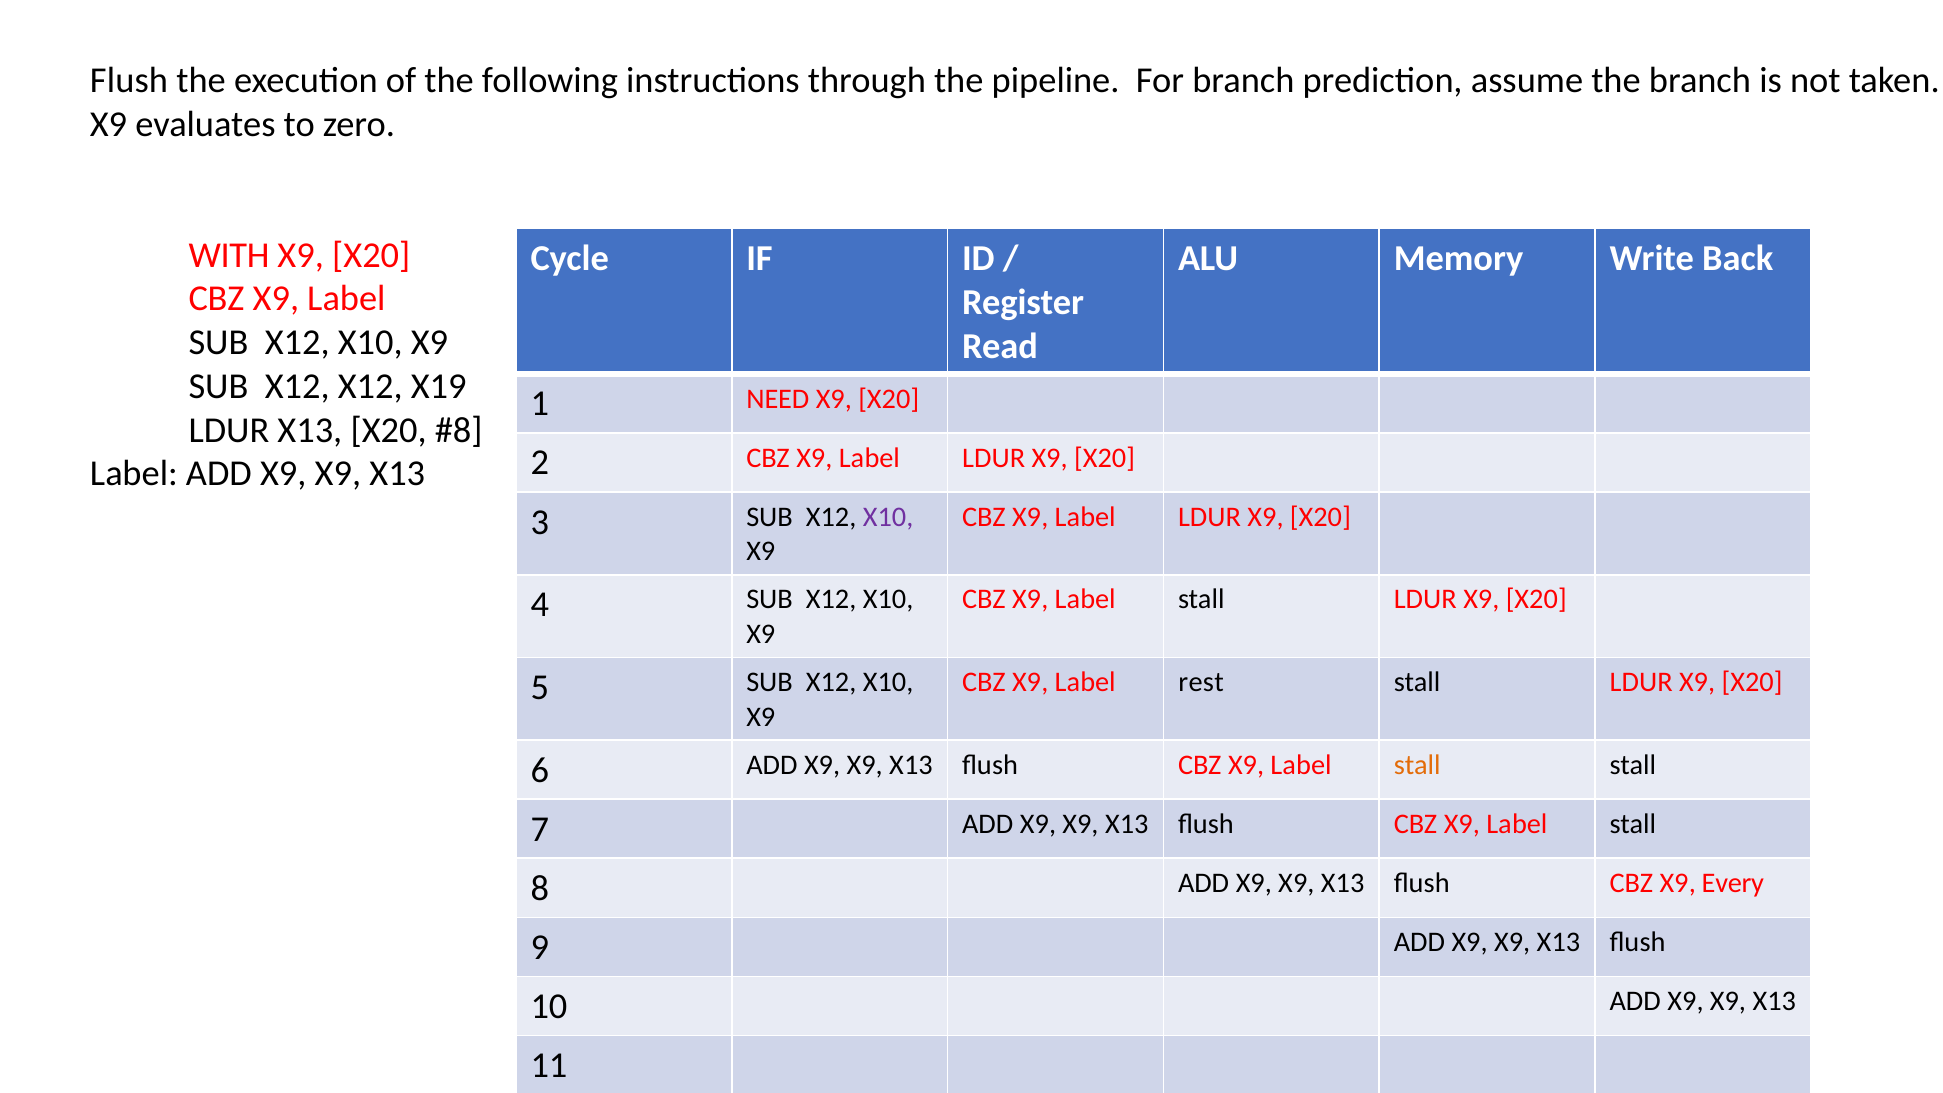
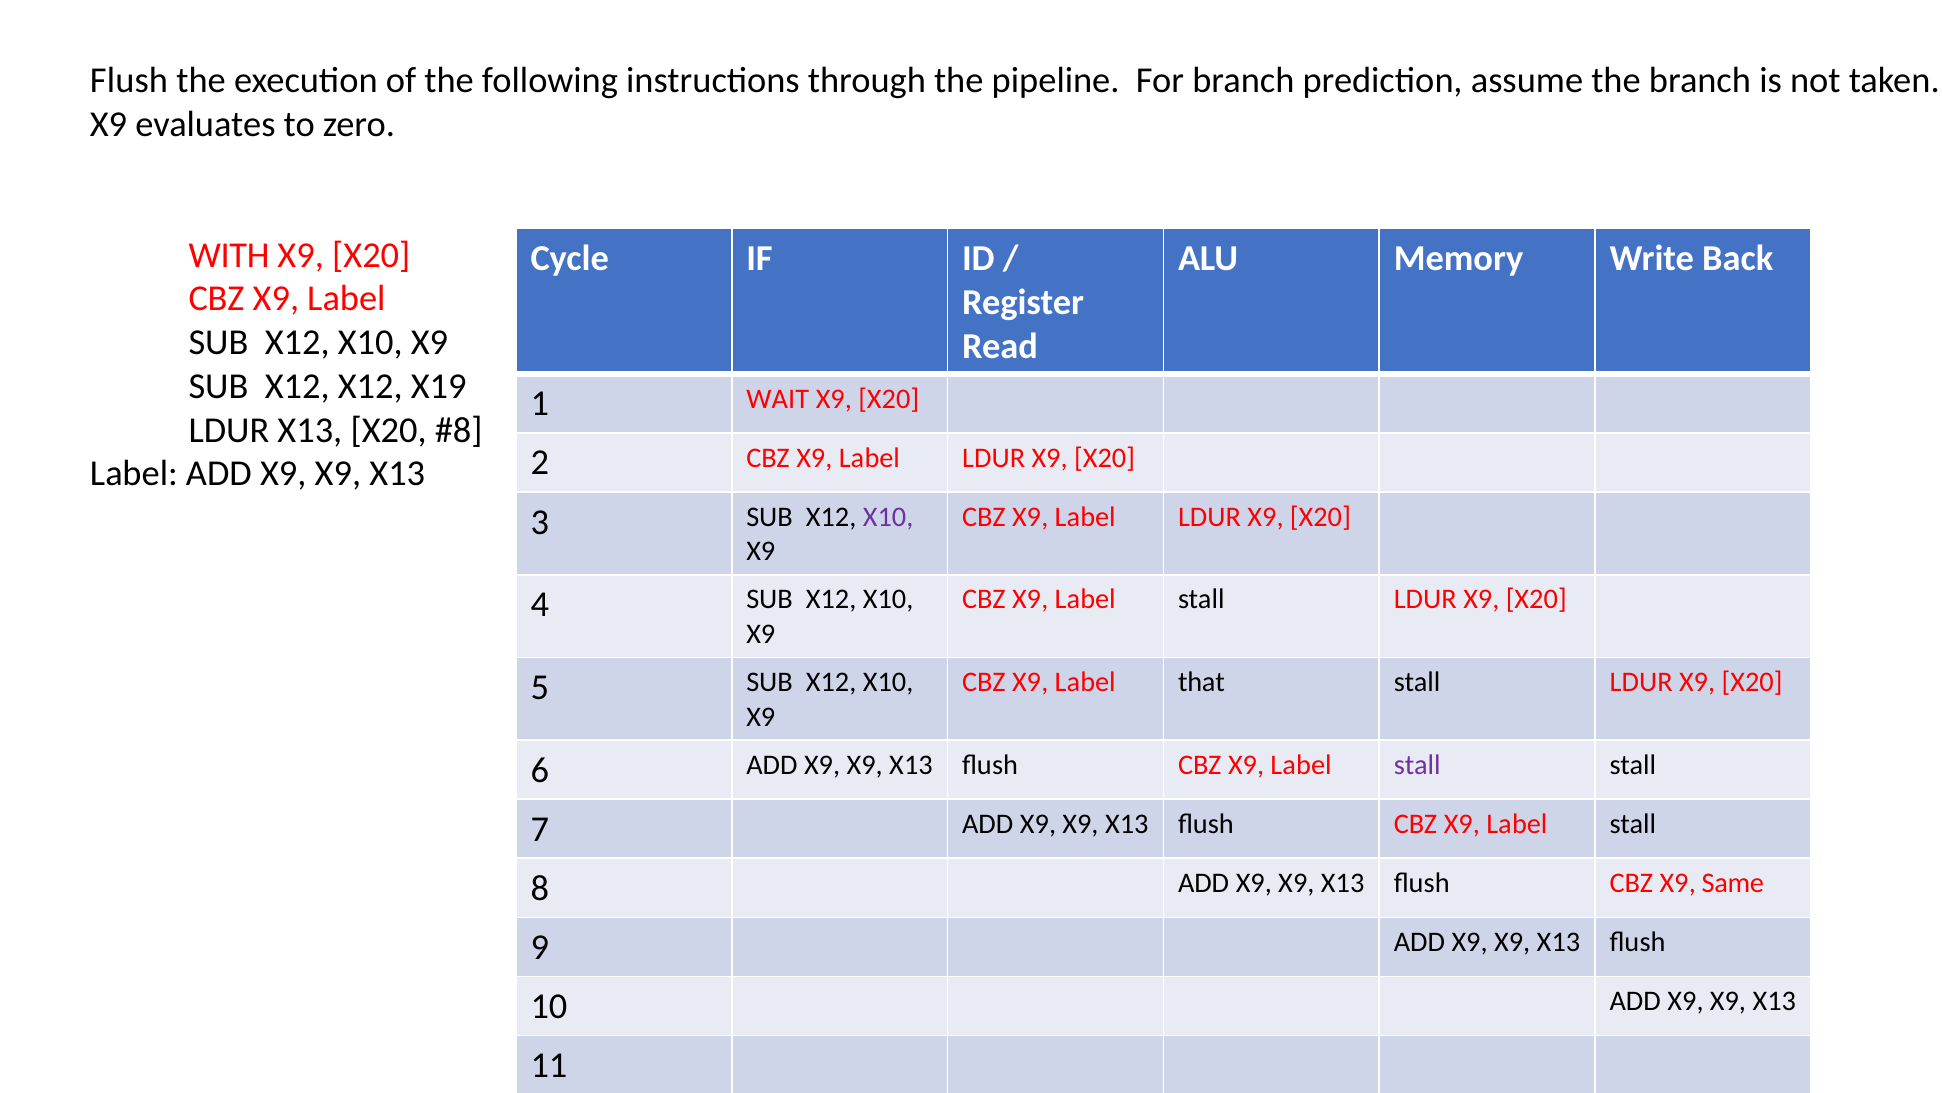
NEED: NEED -> WAIT (778, 399)
rest: rest -> that (1201, 682)
stall colour: orange -> purple (1417, 765)
Every: Every -> Same (1733, 883)
